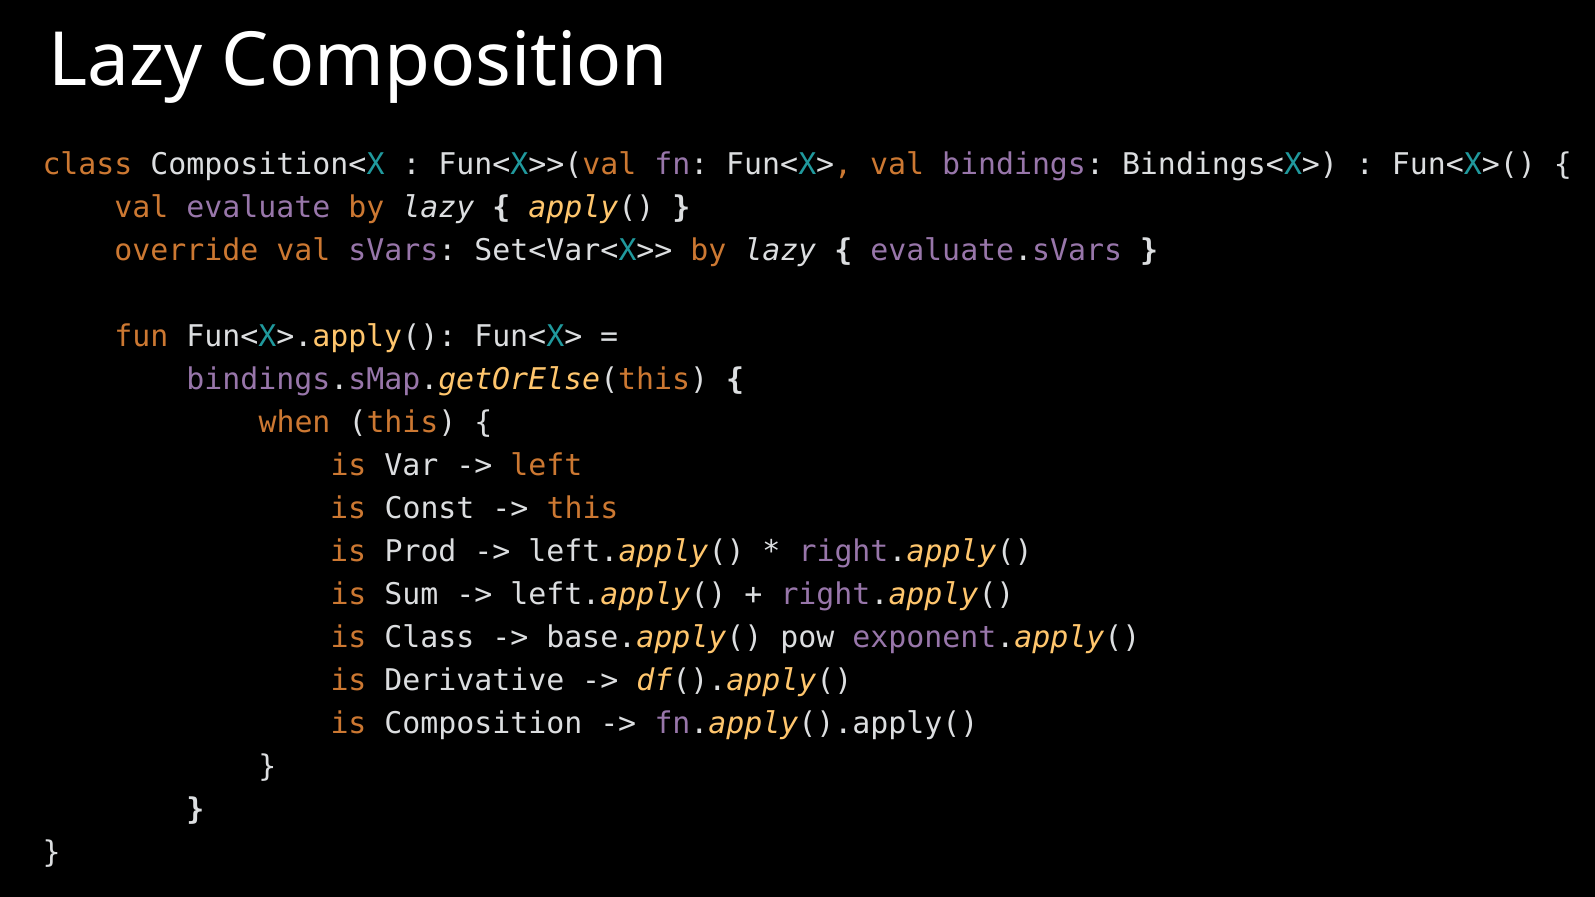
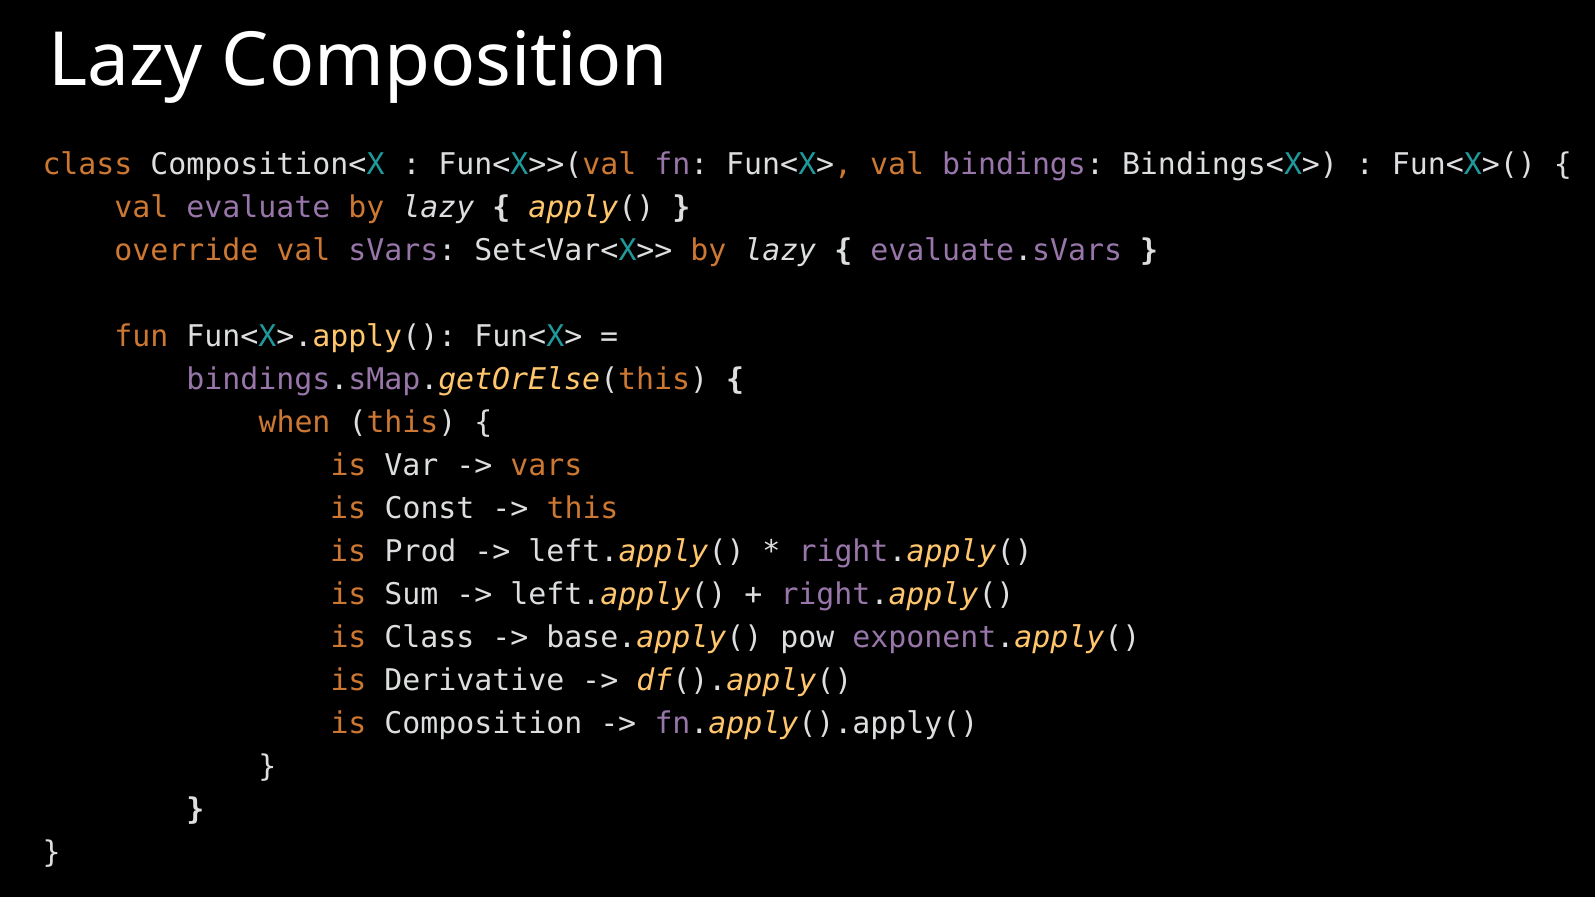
left: left -> vars (546, 466)
